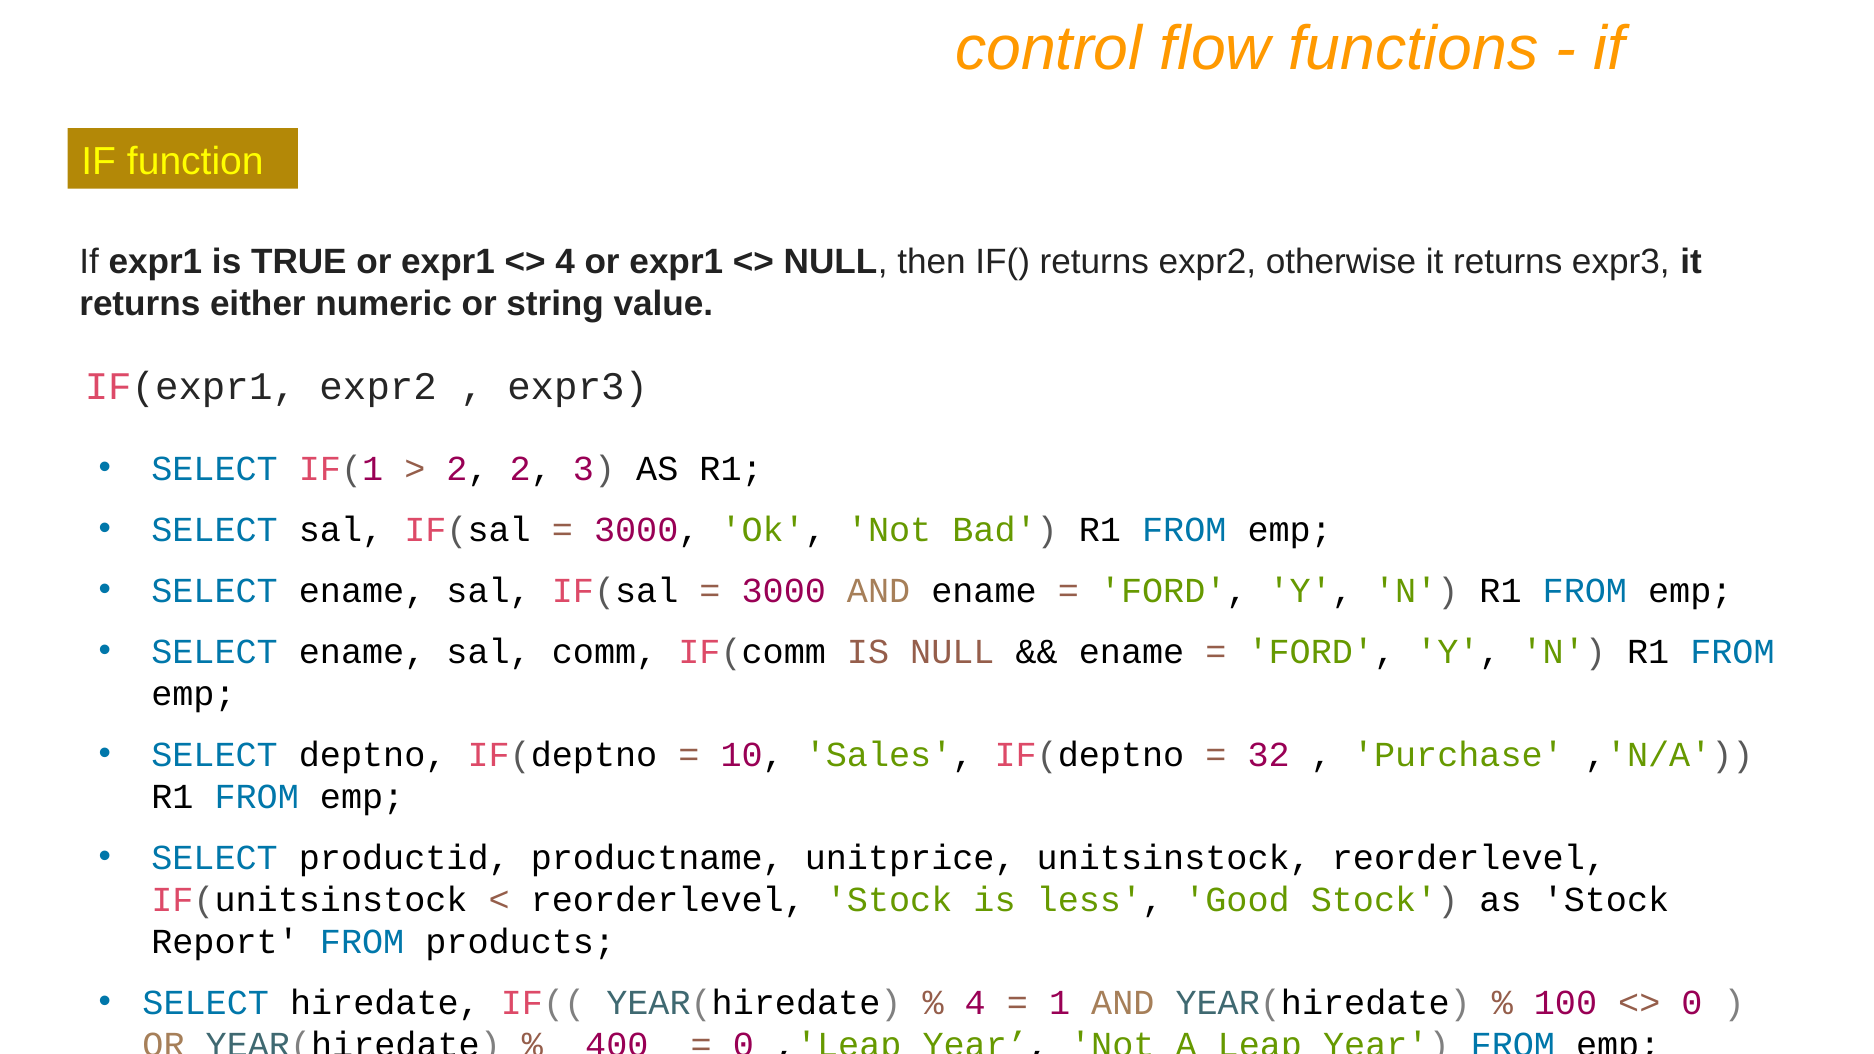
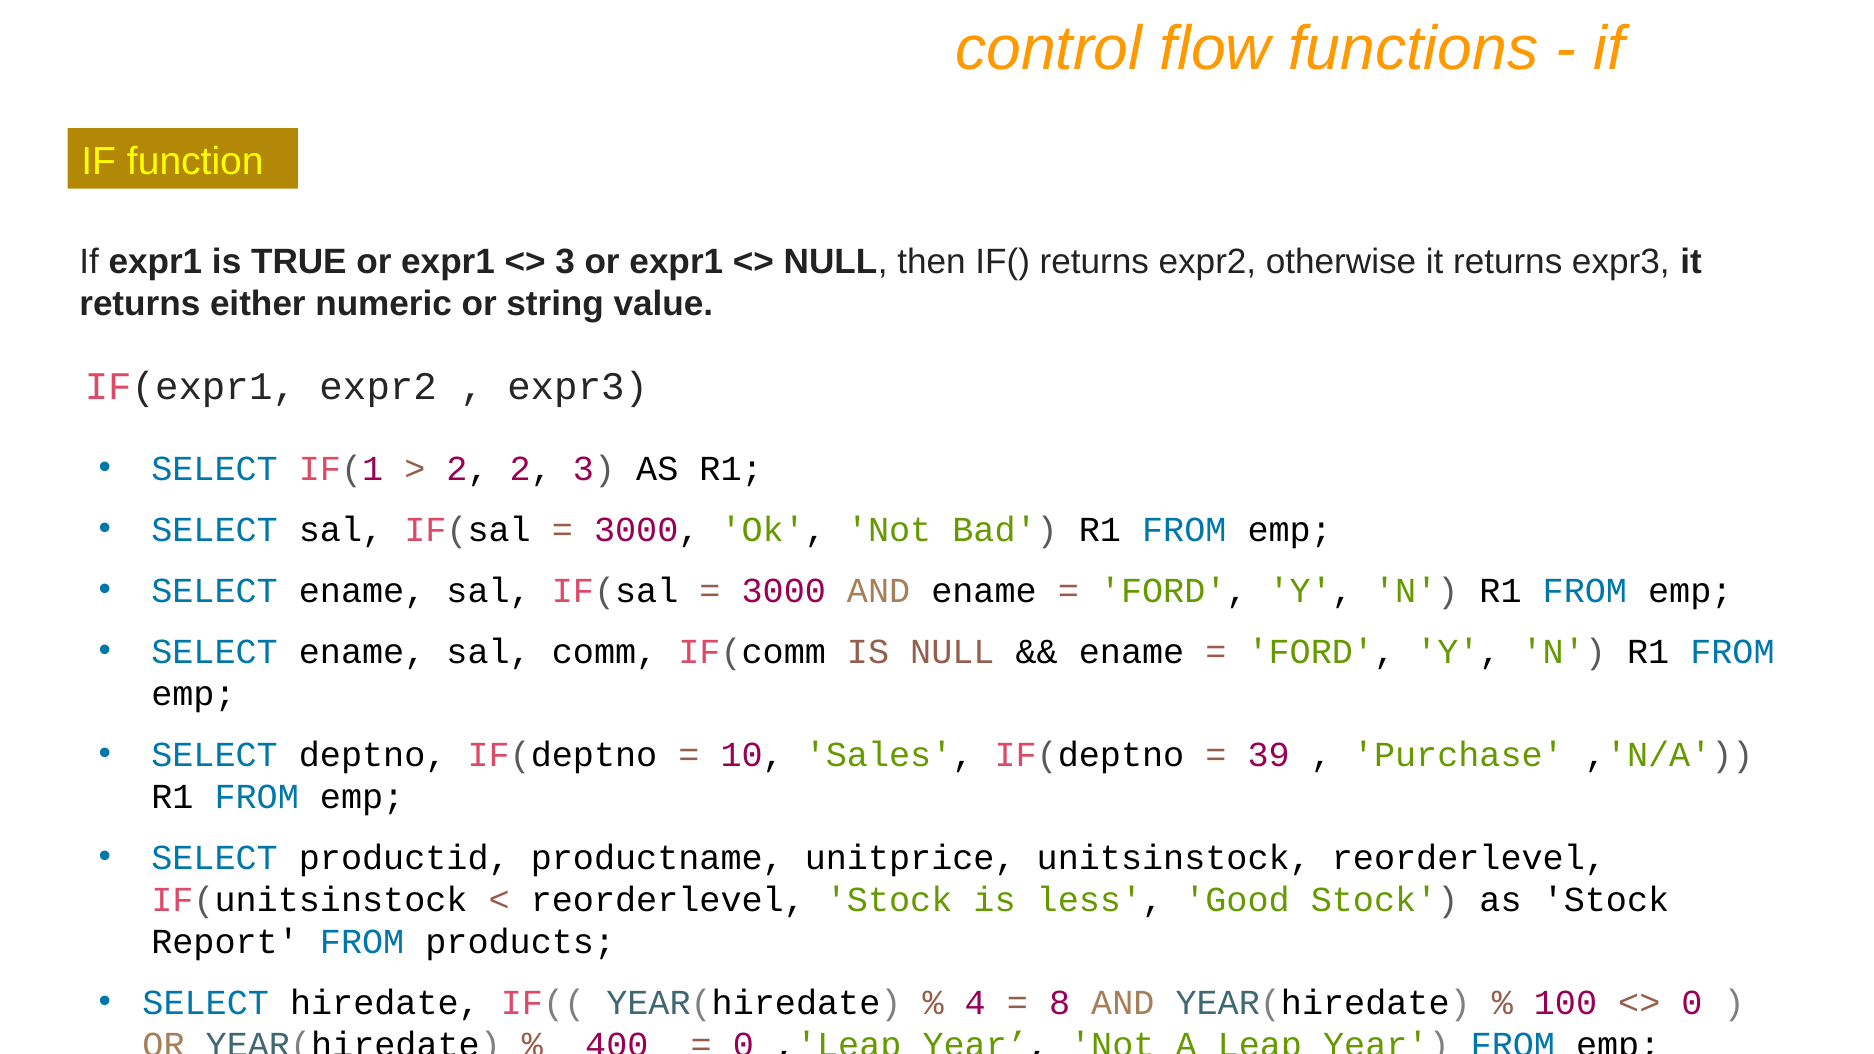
4: 4 -> 3 (565, 262)
32: 32 -> 39 (1269, 755)
1: 1 -> 8 (1060, 1003)
